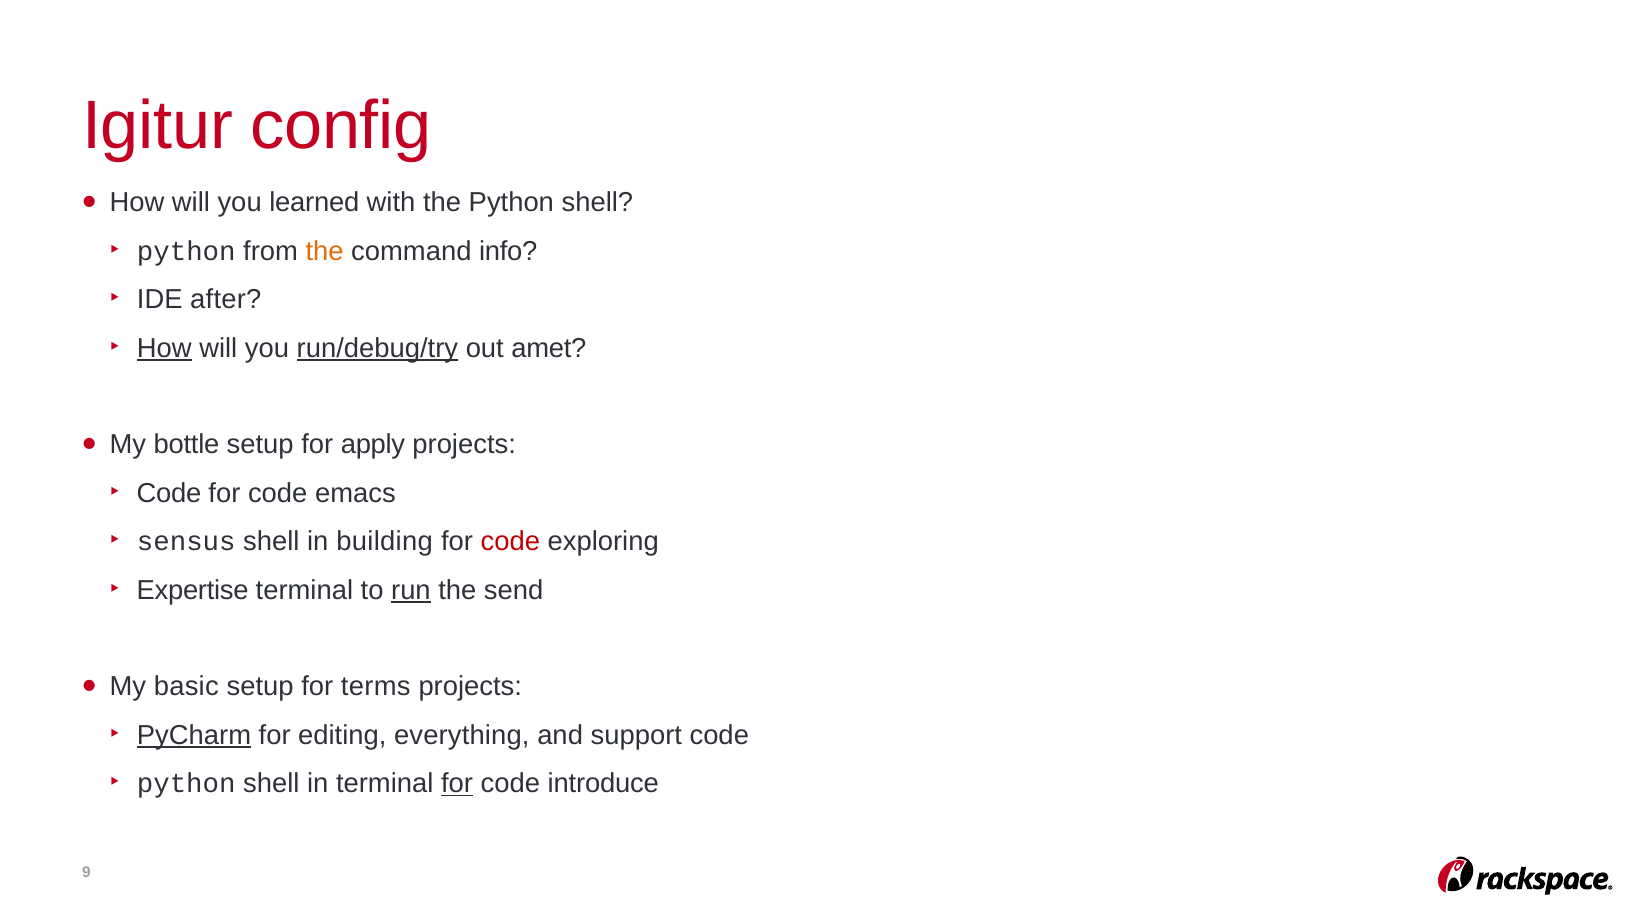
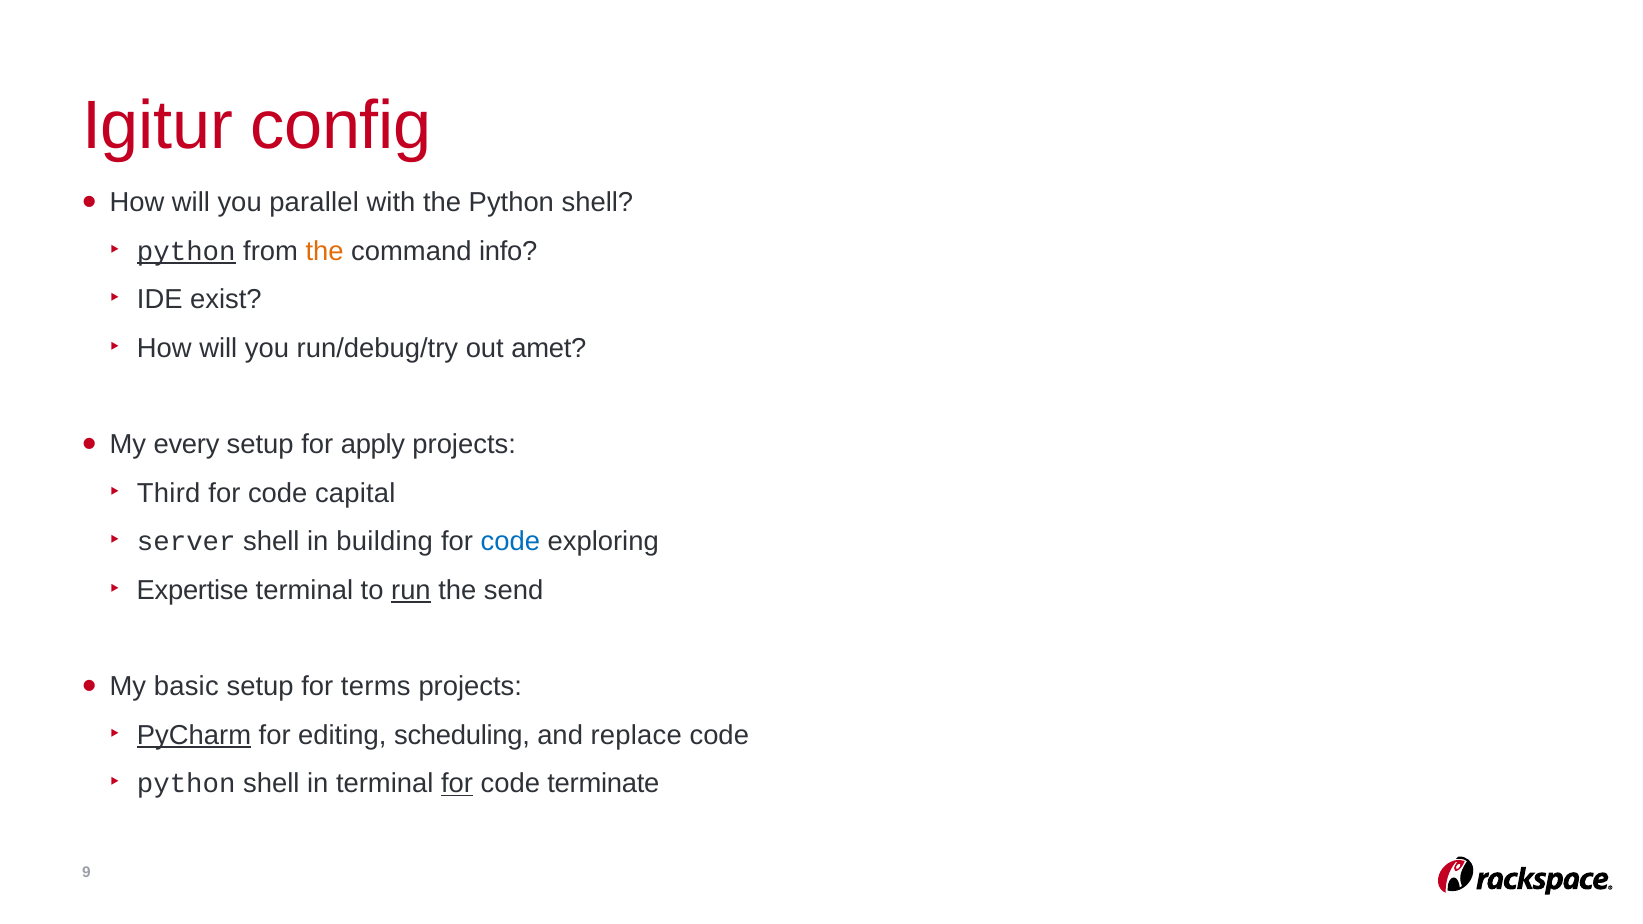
learned: learned -> parallel (314, 203)
python underline: none -> present (186, 251)
after: after -> exist (226, 300)
How underline: present -> none (164, 348)
run/debug/try underline: present -> none (377, 348)
bottle: bottle -> every (187, 445)
Code: Code -> Third (169, 493)
emacs: emacs -> capital (355, 493)
sensus: sensus -> server (186, 542)
code colour: red -> blue (510, 542)
everything: everything -> scheduling (462, 735)
support: support -> replace (636, 735)
introduce: introduce -> terminate (603, 784)
